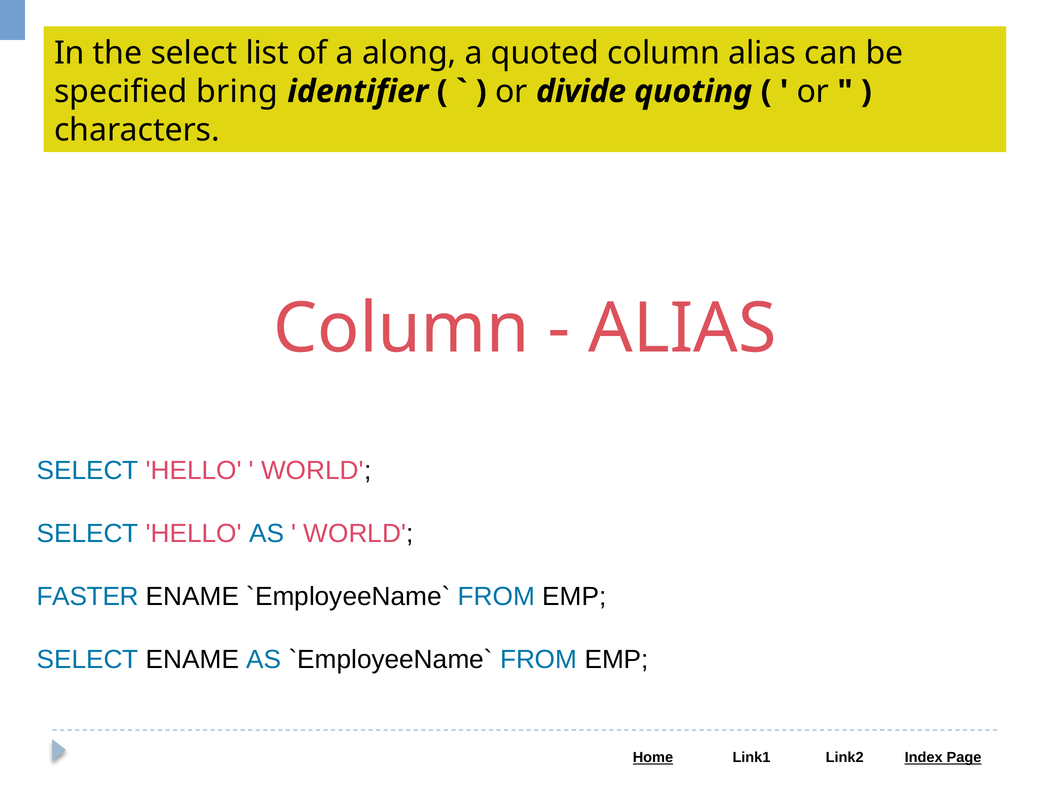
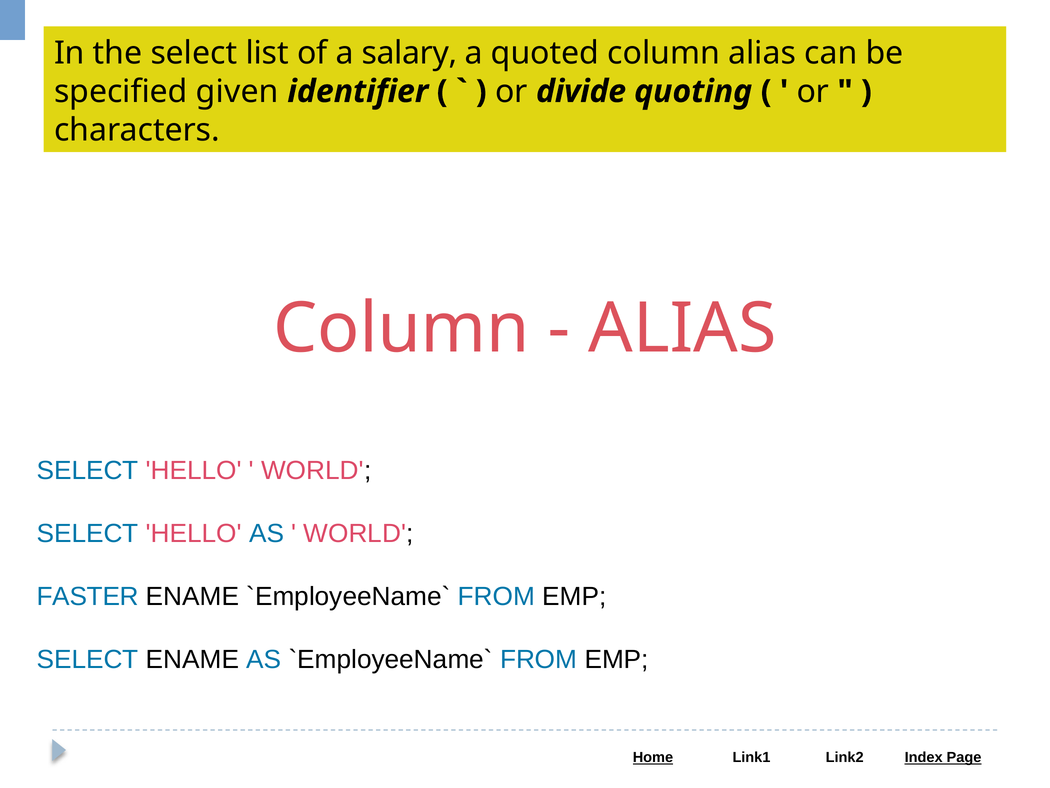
along: along -> salary (409, 53)
bring: bring -> given (237, 91)
